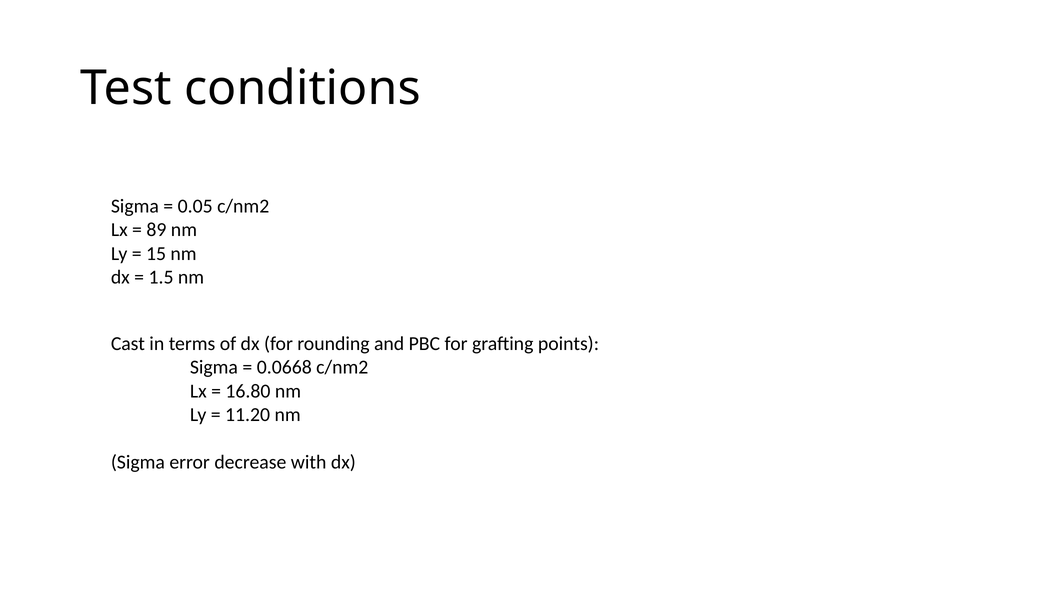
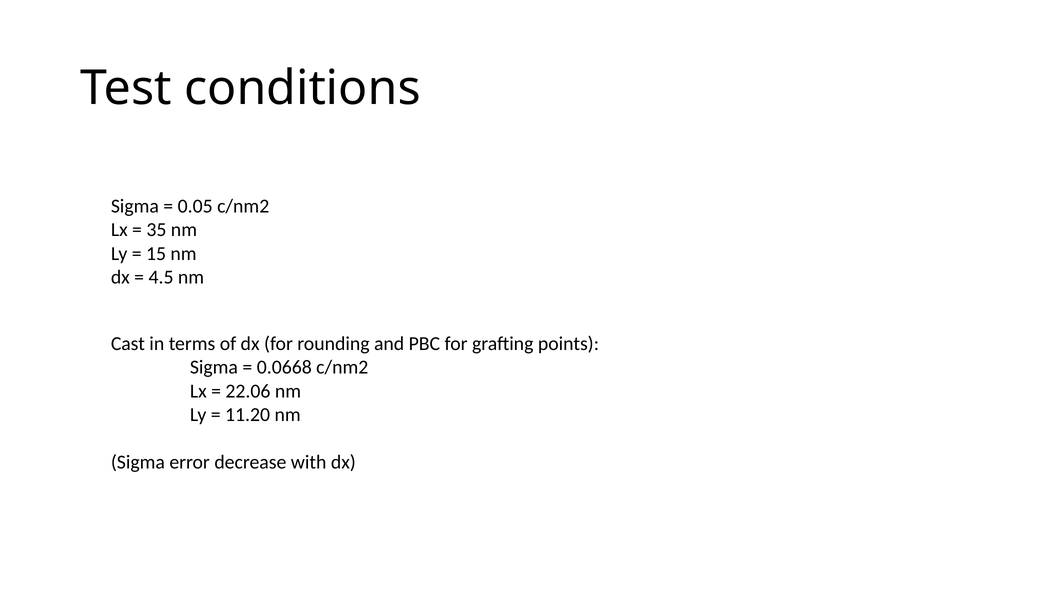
89: 89 -> 35 (156, 230)
1.5: 1.5 -> 4.5 (161, 277)
16.80: 16.80 -> 22.06 (248, 391)
